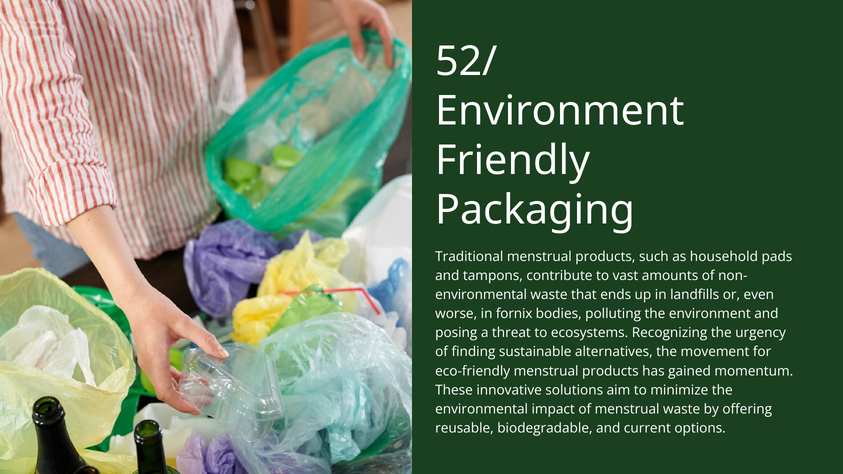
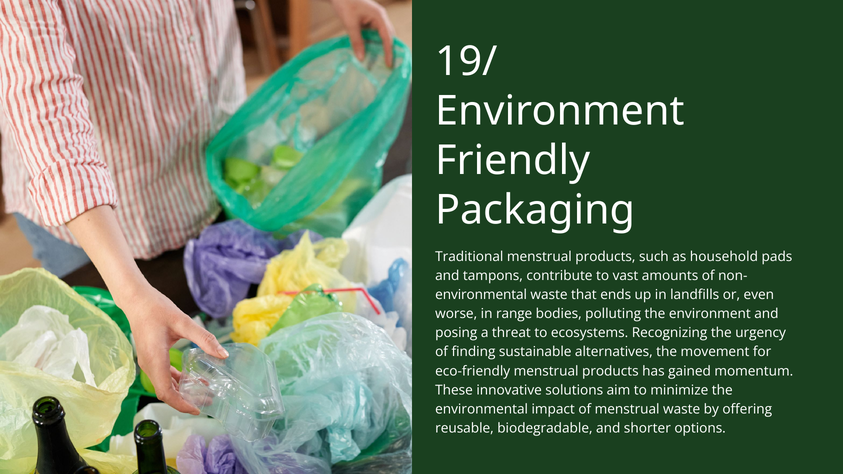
52/: 52/ -> 19/ (467, 62)
fornix: fornix -> range (514, 314)
current: current -> shorter (647, 429)
